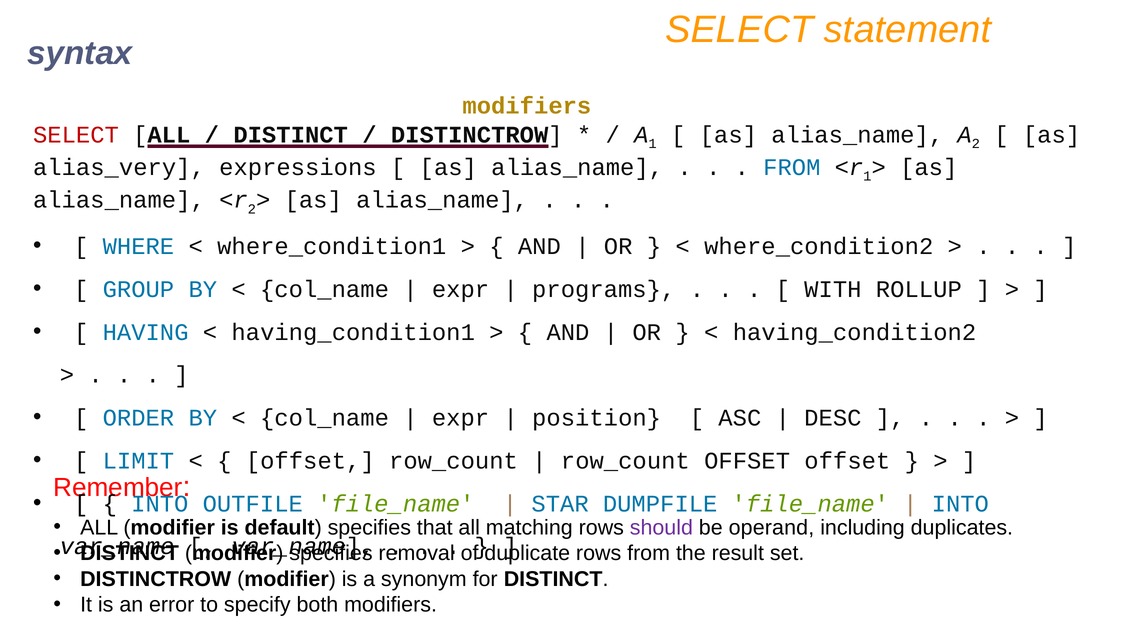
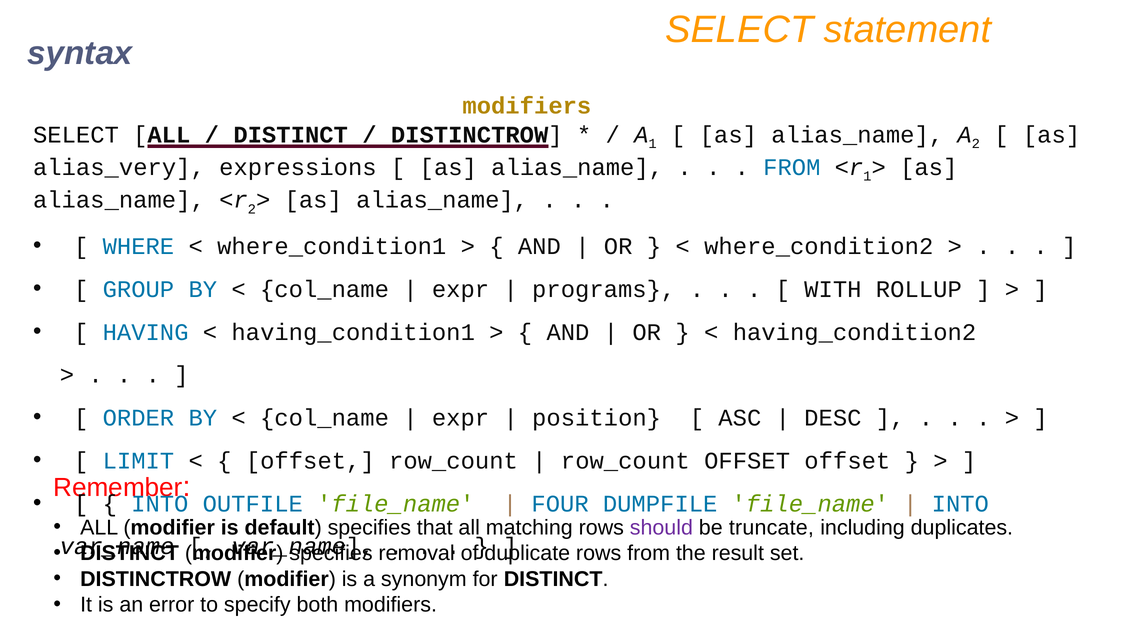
SELECT colour: red -> black (76, 135)
STAR: STAR -> FOUR (560, 504)
operand: operand -> truncate (771, 527)
